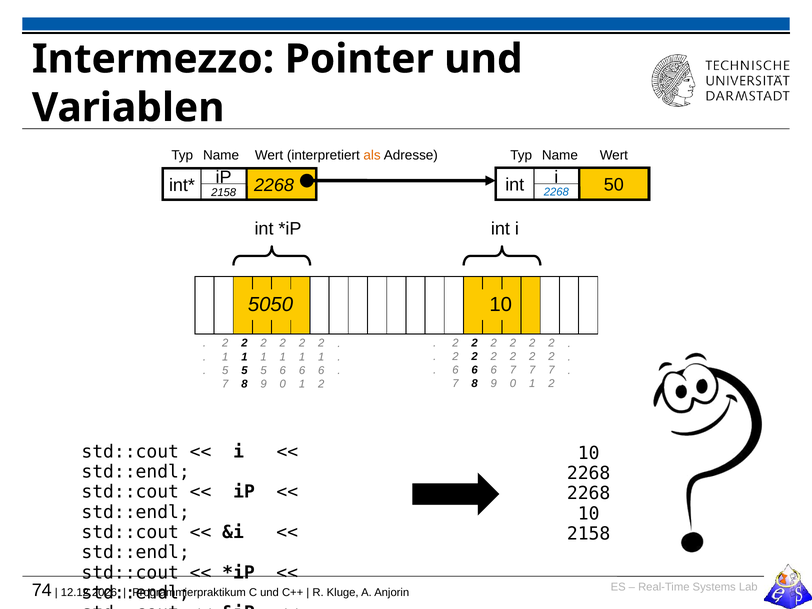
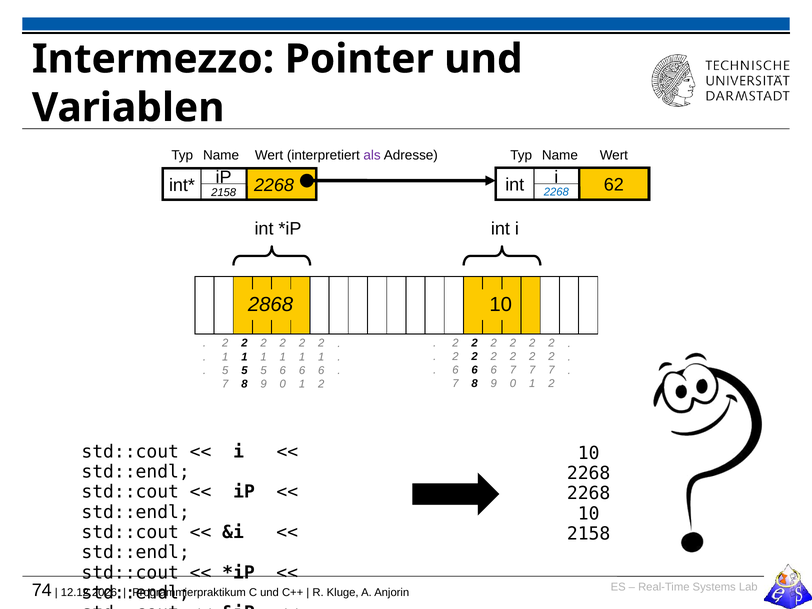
als colour: orange -> purple (372, 155)
50: 50 -> 62 (614, 185)
5050: 5050 -> 2868 (270, 305)
